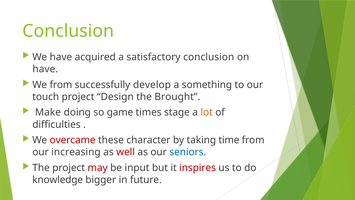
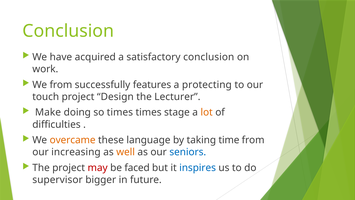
have: have -> work (45, 69)
develop: develop -> features (152, 85)
something: something -> protecting (207, 85)
Brought: Brought -> Lecturer (177, 97)
so game: game -> times (120, 112)
overcame colour: red -> orange (73, 140)
character: character -> language (148, 140)
well colour: red -> orange (126, 152)
input: input -> faced (137, 168)
inspires colour: red -> blue (198, 168)
knowledge: knowledge -> supervisor (58, 180)
